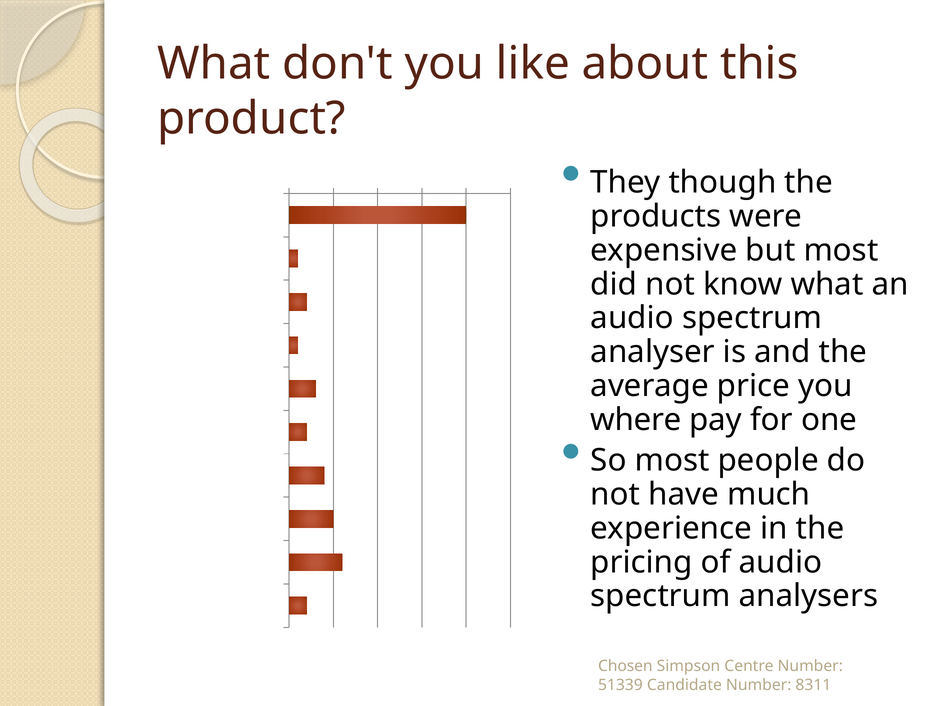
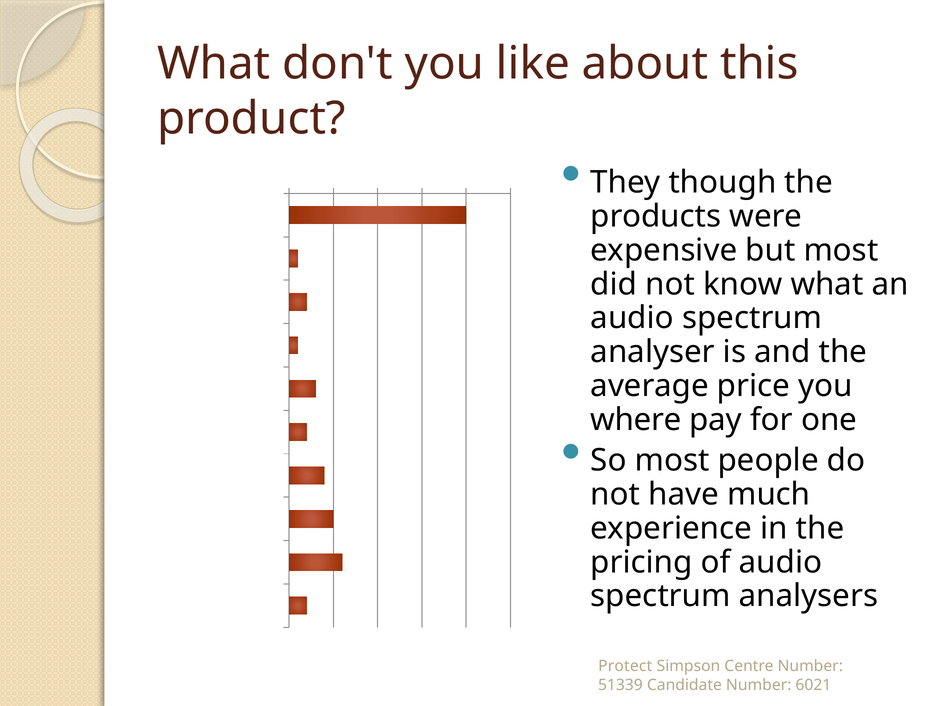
Chosen: Chosen -> Protect (625, 667)
8311: 8311 -> 6021 (813, 686)
